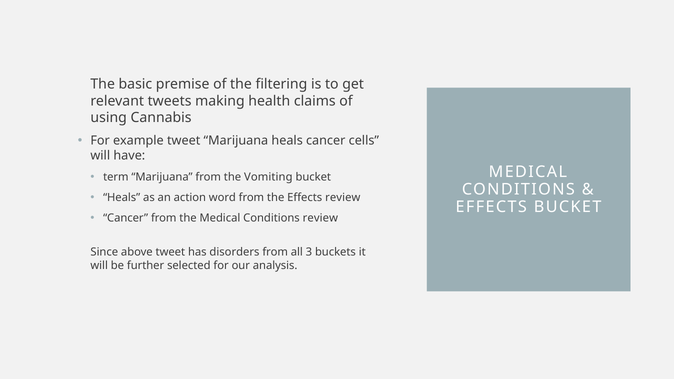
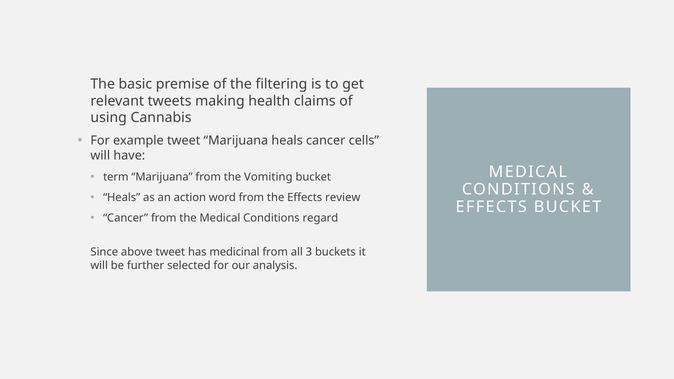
Conditions review: review -> regard (320, 218)
disorders: disorders -> medicinal (235, 252)
